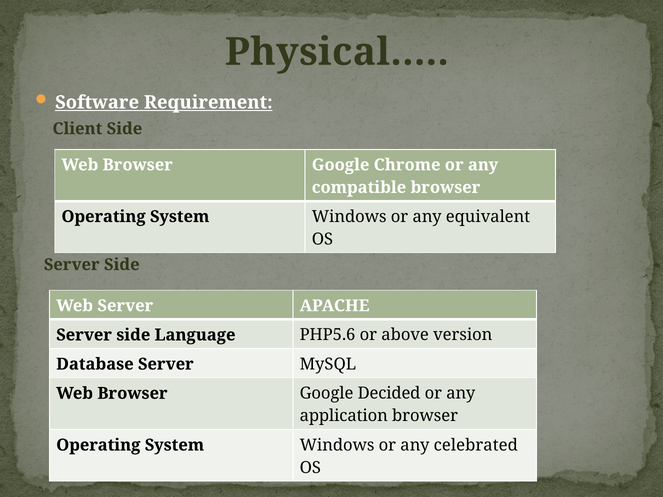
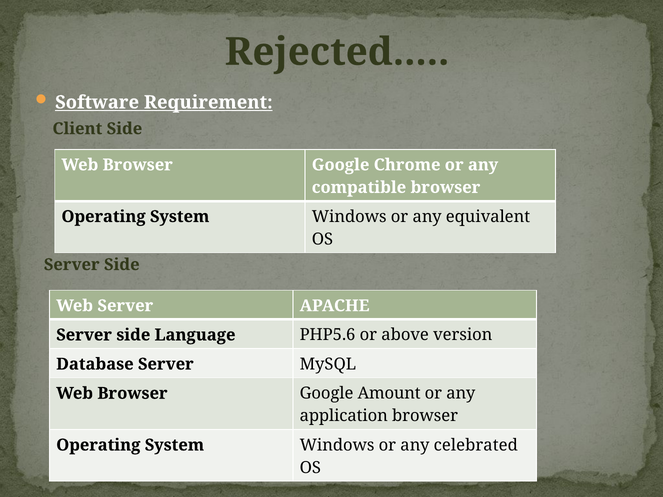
Physical: Physical -> Rejected (337, 52)
Decided: Decided -> Amount (389, 394)
